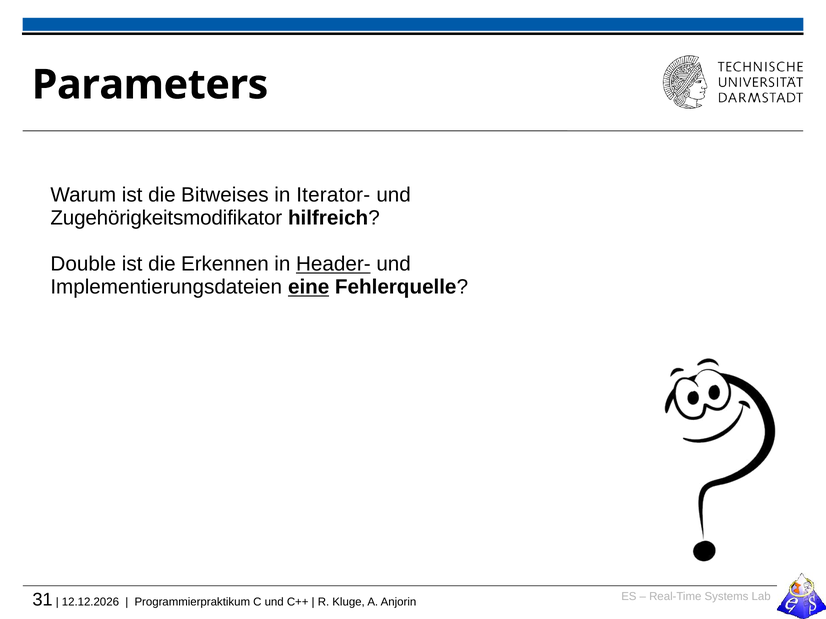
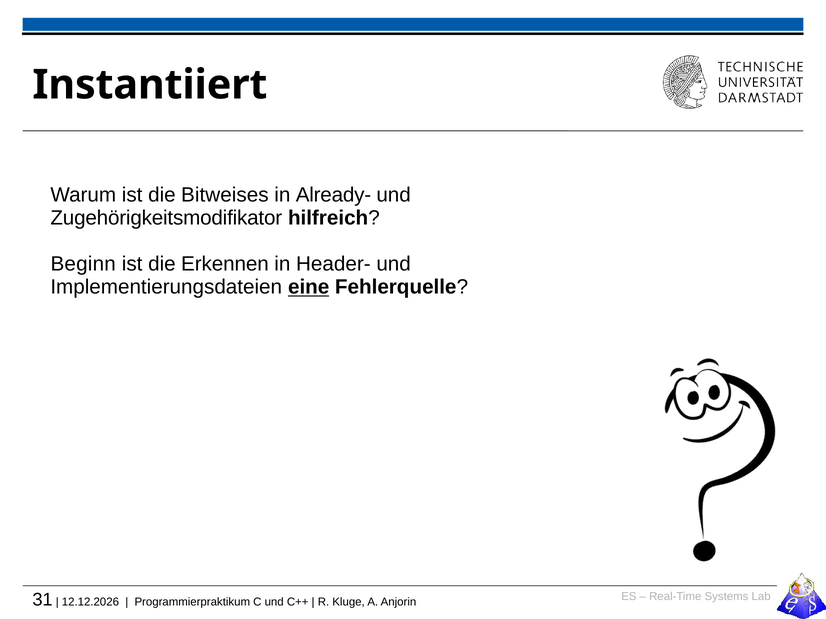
Parameters: Parameters -> Instantiiert (150, 85)
Iterator-: Iterator- -> Already- (333, 195)
Double: Double -> Beginn (83, 264)
Header- underline: present -> none (333, 264)
